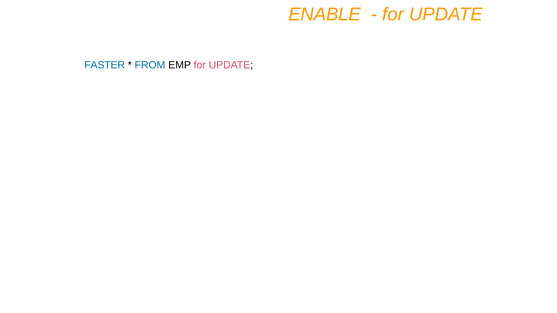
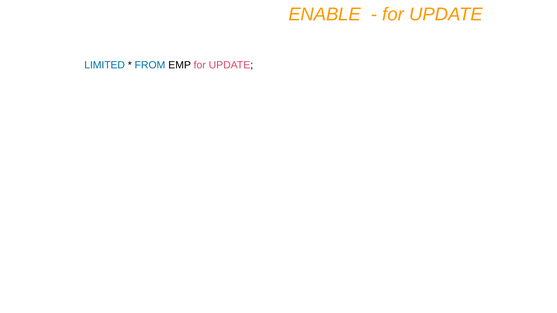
FASTER: FASTER -> LIMITED (105, 65)
